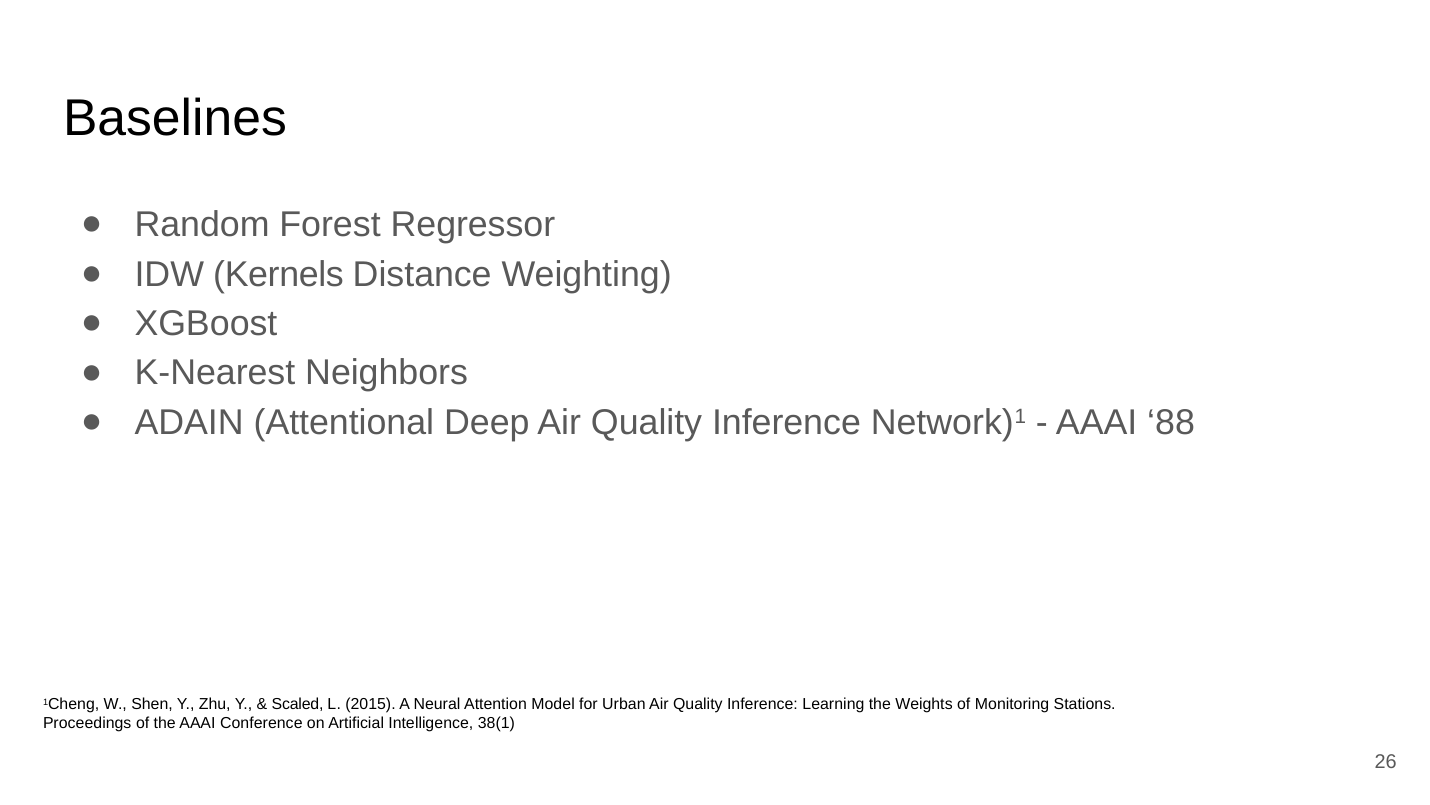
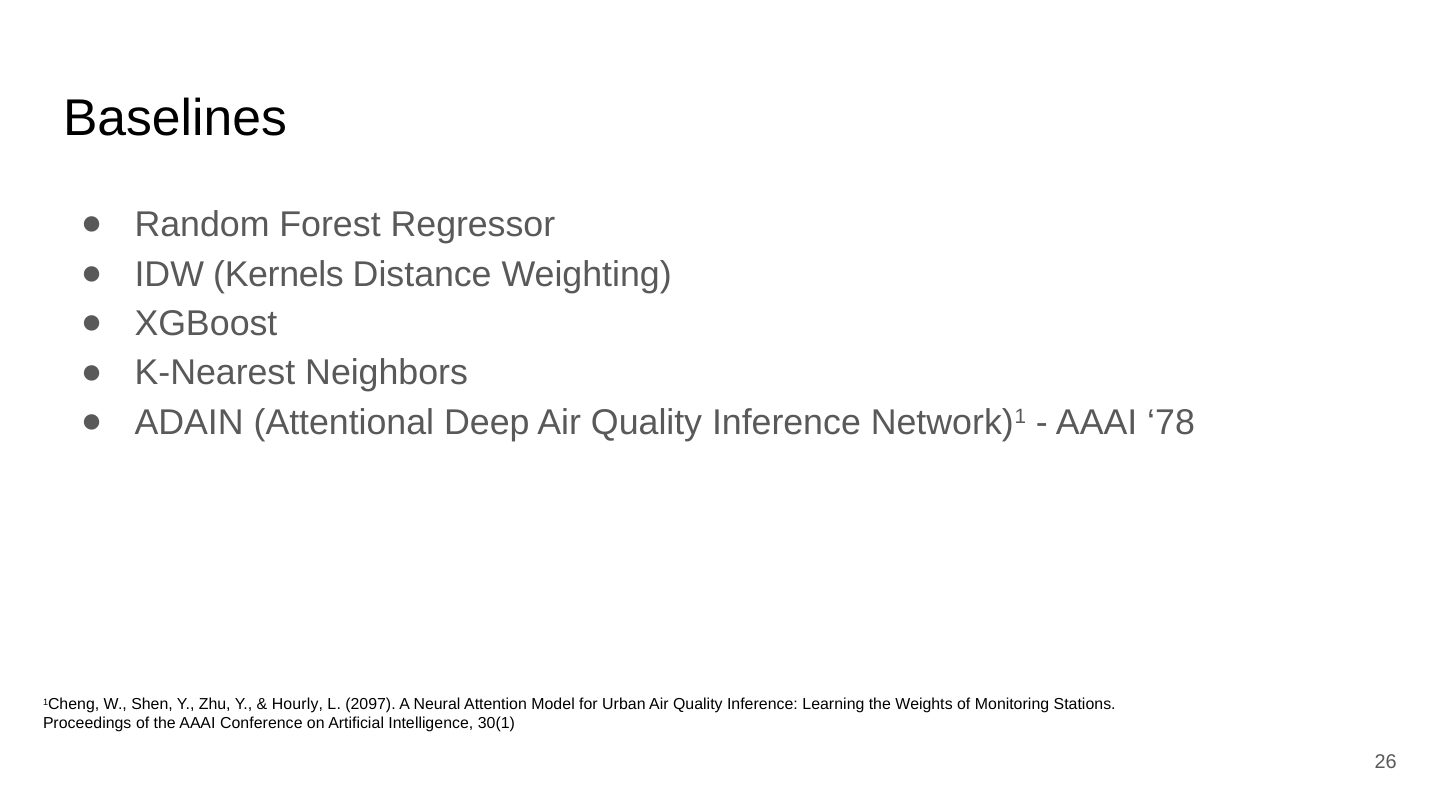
88: 88 -> 78 (1171, 422)
Scaled: Scaled -> Hourly (297, 704)
2015: 2015 -> 2097 (371, 704)
38(1: 38(1 -> 30(1 (496, 723)
